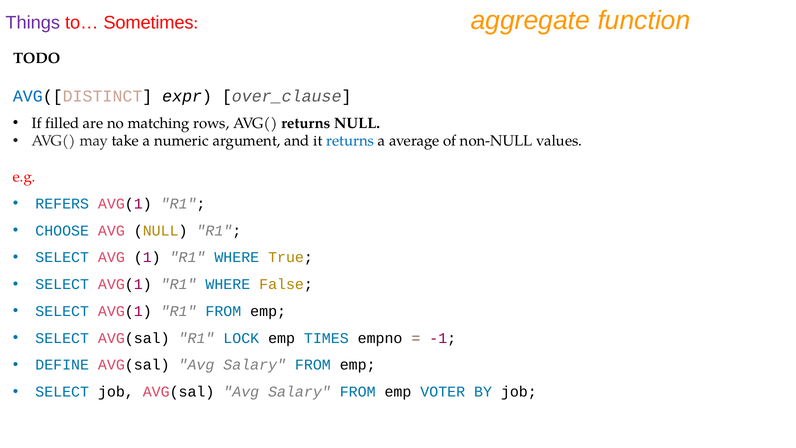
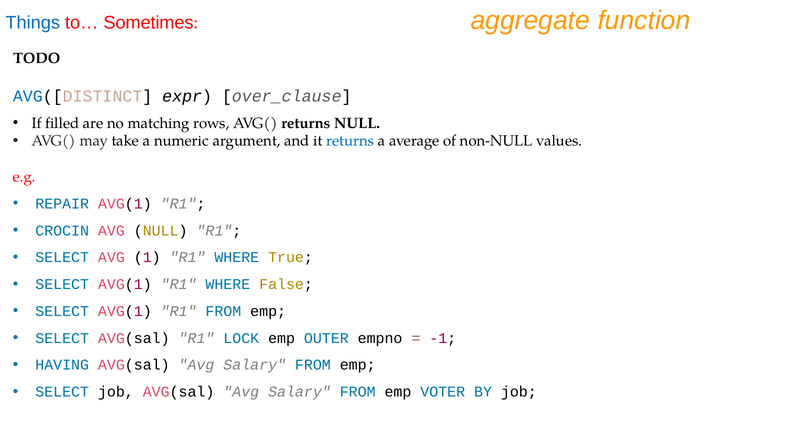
Things colour: purple -> blue (33, 23)
REFERS: REFERS -> REPAIR (62, 204)
CHOOSE: CHOOSE -> CROCIN (62, 231)
TIMES: TIMES -> OUTER (326, 338)
DEFINE: DEFINE -> HAVING (62, 365)
